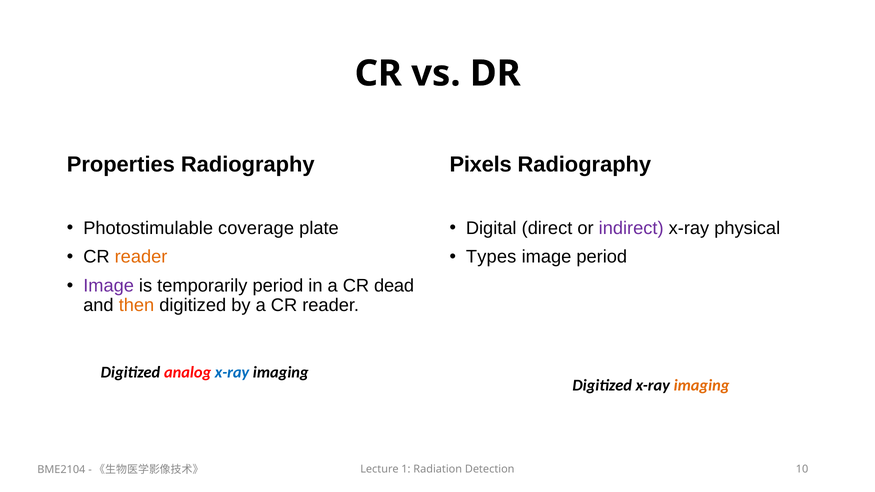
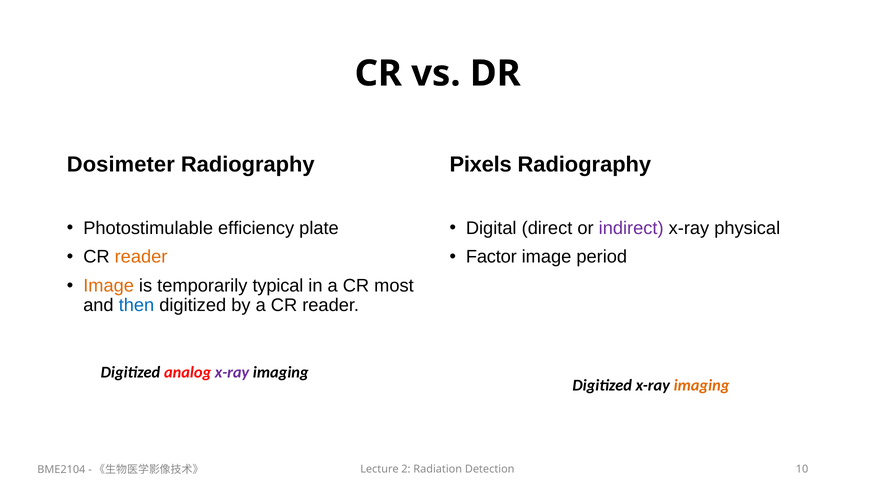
Properties: Properties -> Dosimeter (121, 165)
coverage: coverage -> efficiency (256, 228)
Types: Types -> Factor (491, 257)
Image colour: purple -> orange (109, 286)
temporarily period: period -> typical (278, 286)
dead: dead -> most (394, 286)
then colour: orange -> blue (137, 306)
x-ray colour: blue -> purple (232, 372)
1: 1 -> 2 (406, 469)
